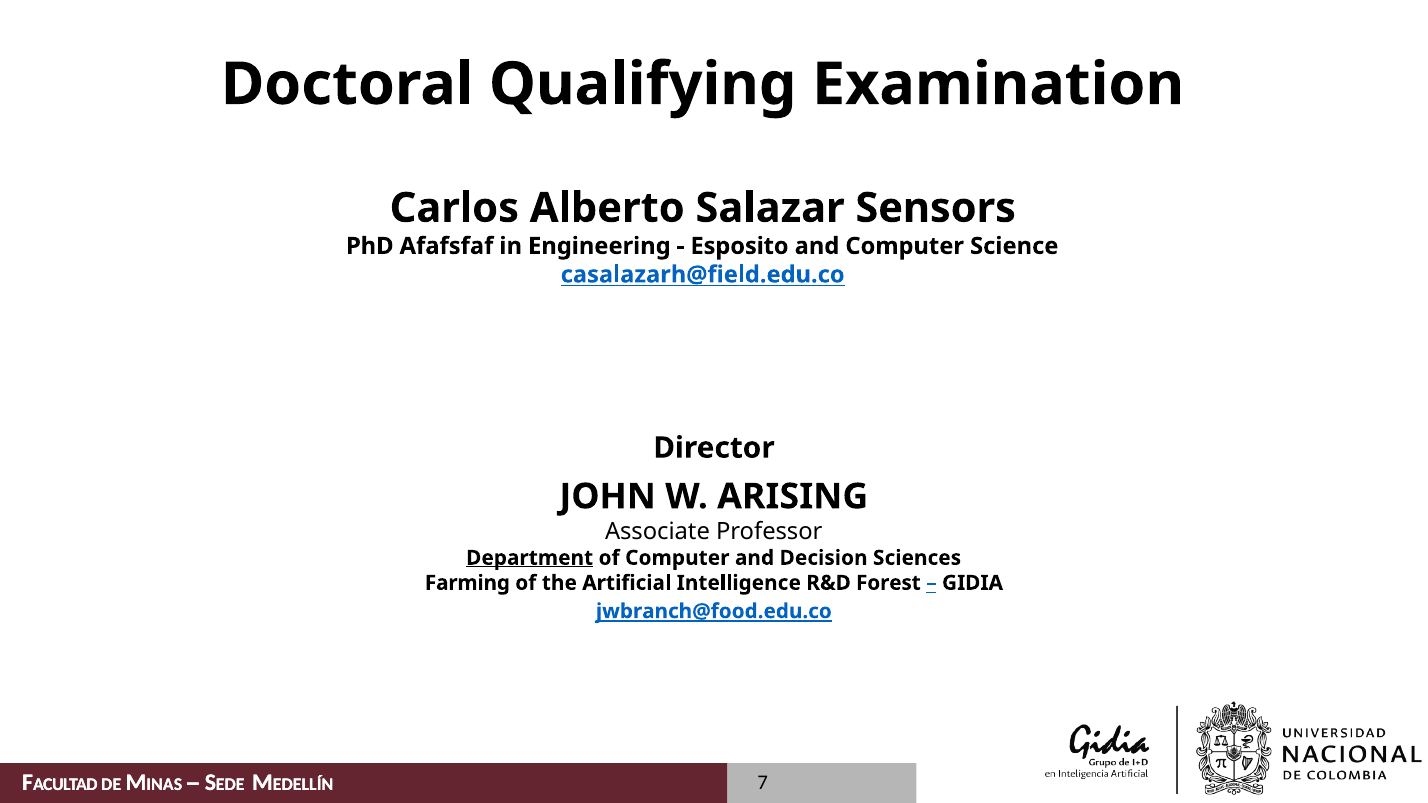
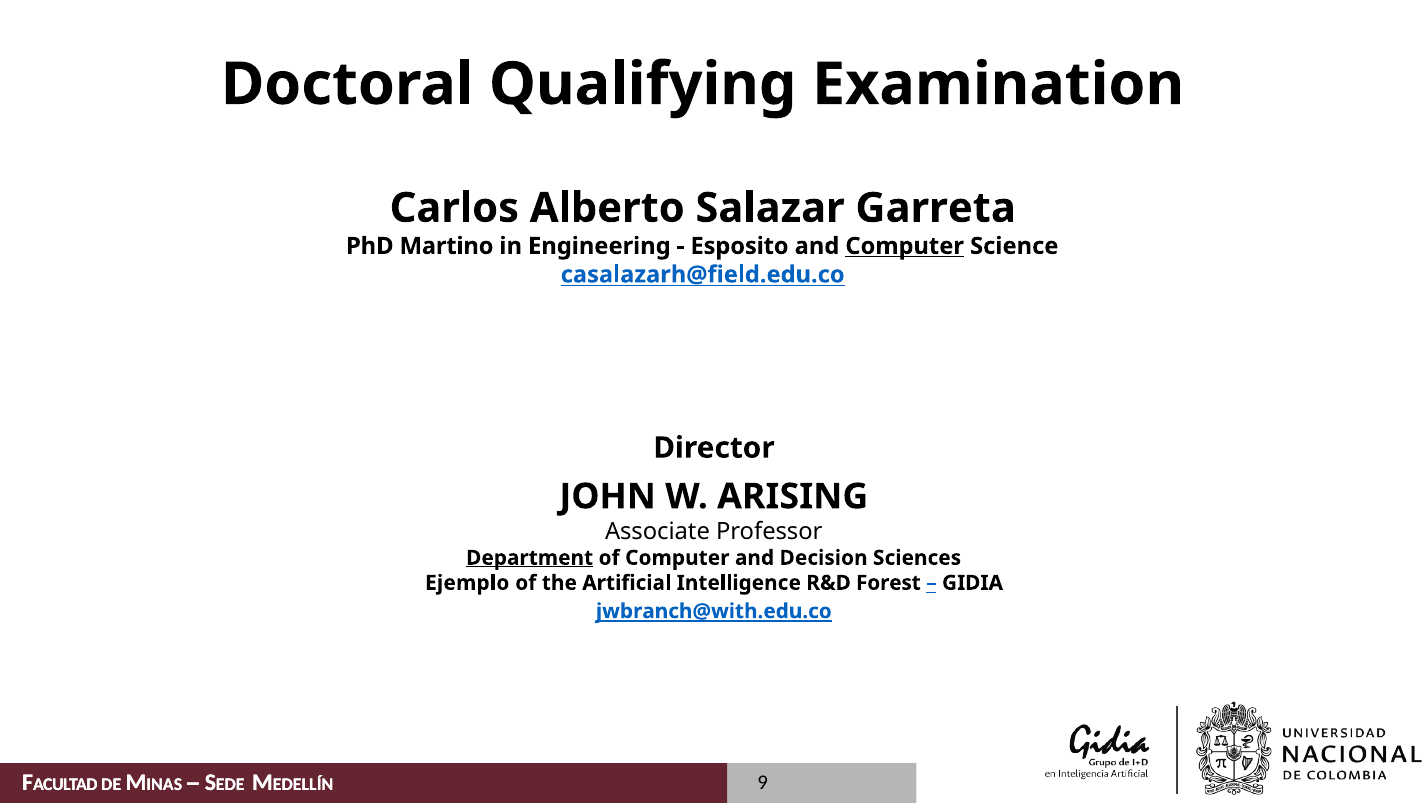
Sensors: Sensors -> Garreta (936, 208)
Afafsfaf: Afafsfaf -> Martino (447, 246)
Computer underline: none -> present (905, 246)
Farming: Farming -> Ejemplo (467, 583)
jwbranch@food.edu.co: jwbranch@food.edu.co -> jwbranch@with.edu.co (714, 611)
7: 7 -> 9 (763, 783)
